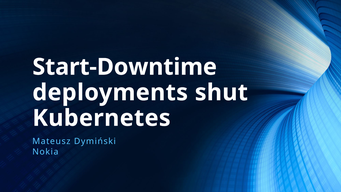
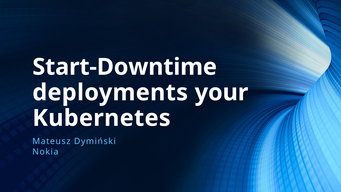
shut: shut -> your (222, 92)
